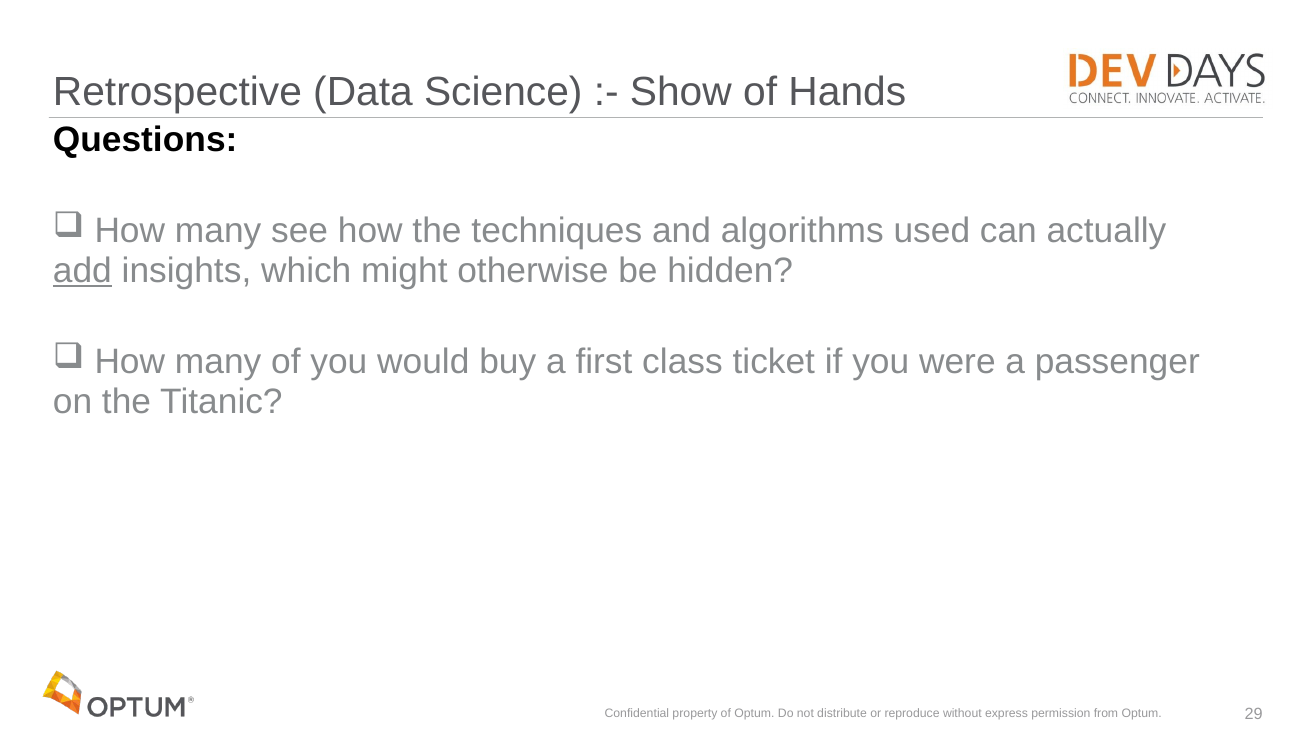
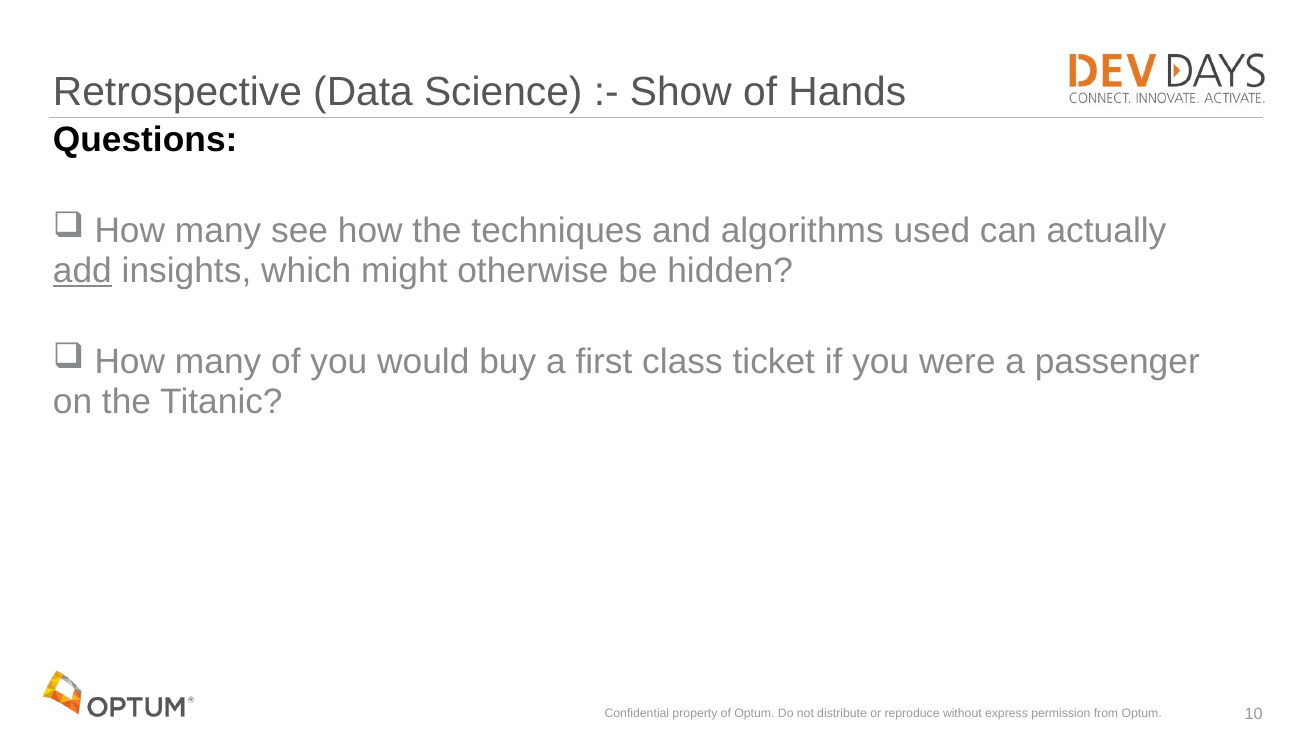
29: 29 -> 10 (1254, 714)
